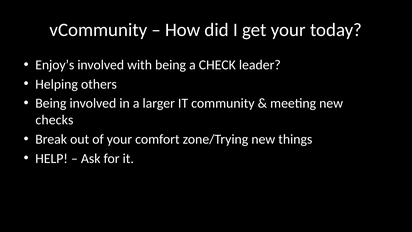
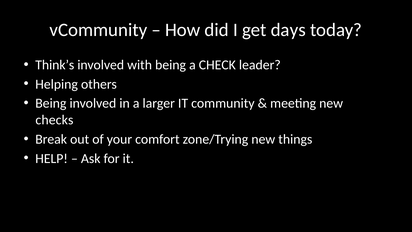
get your: your -> days (288, 30)
Enjoy’s: Enjoy’s -> Think’s (55, 65)
